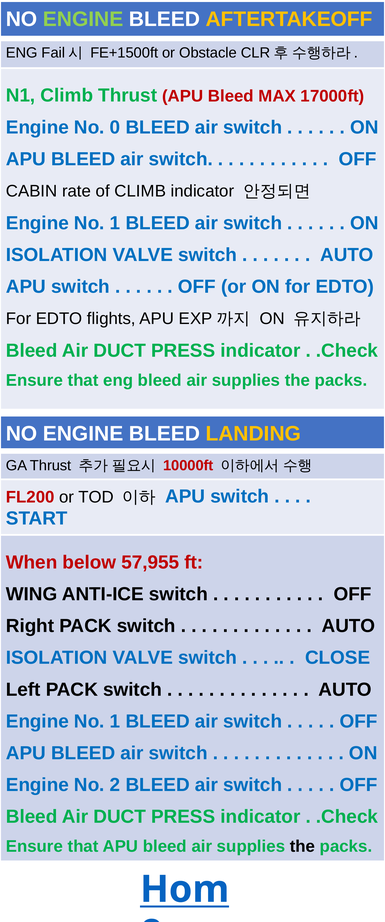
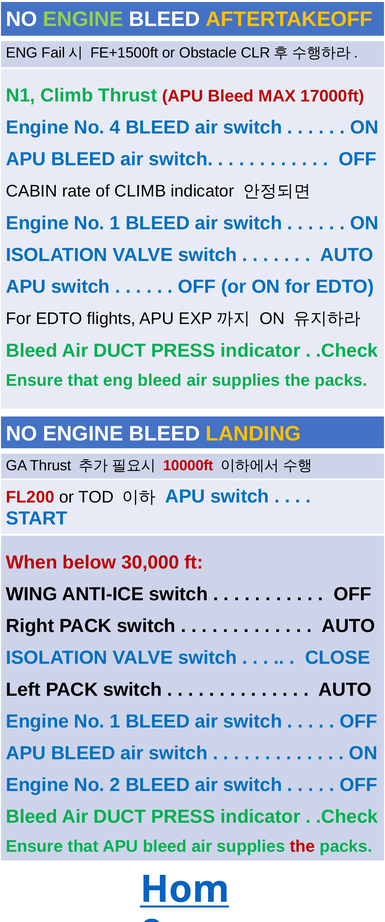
0: 0 -> 4 (115, 127)
57,955: 57,955 -> 30,000 (150, 562)
the colour: black -> red (302, 846)
